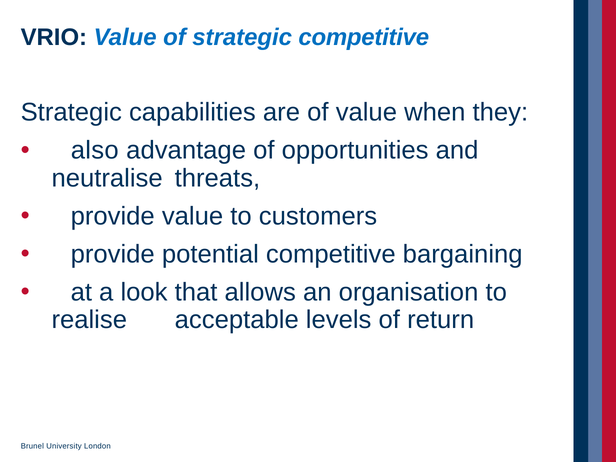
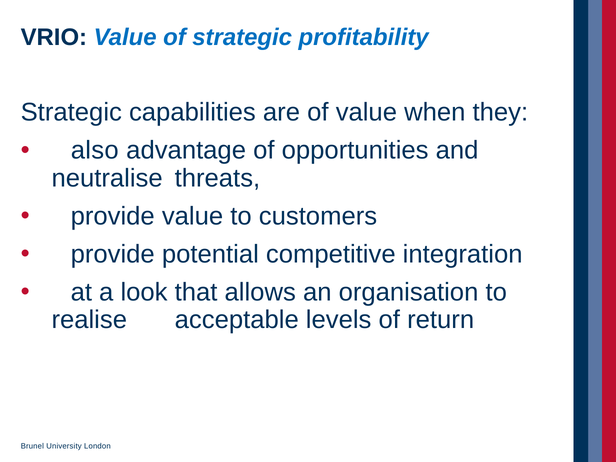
strategic competitive: competitive -> profitability (364, 37)
bargaining: bargaining -> integration (463, 254)
